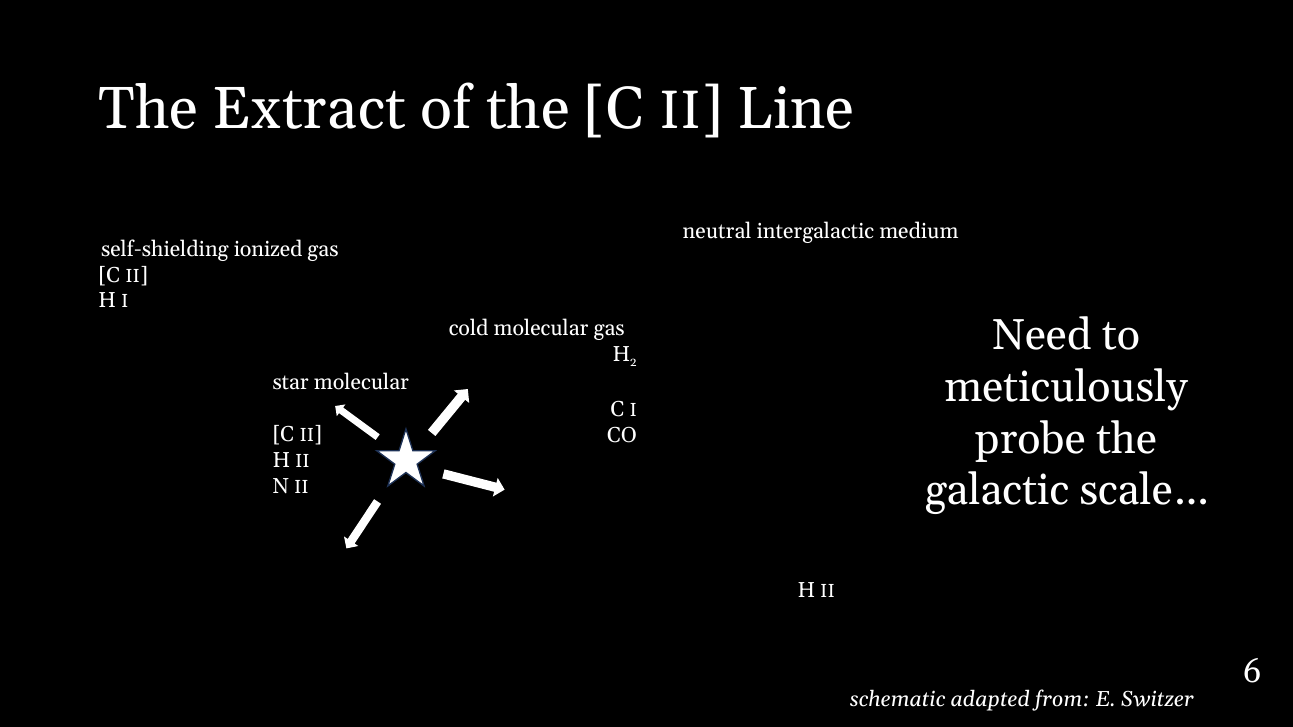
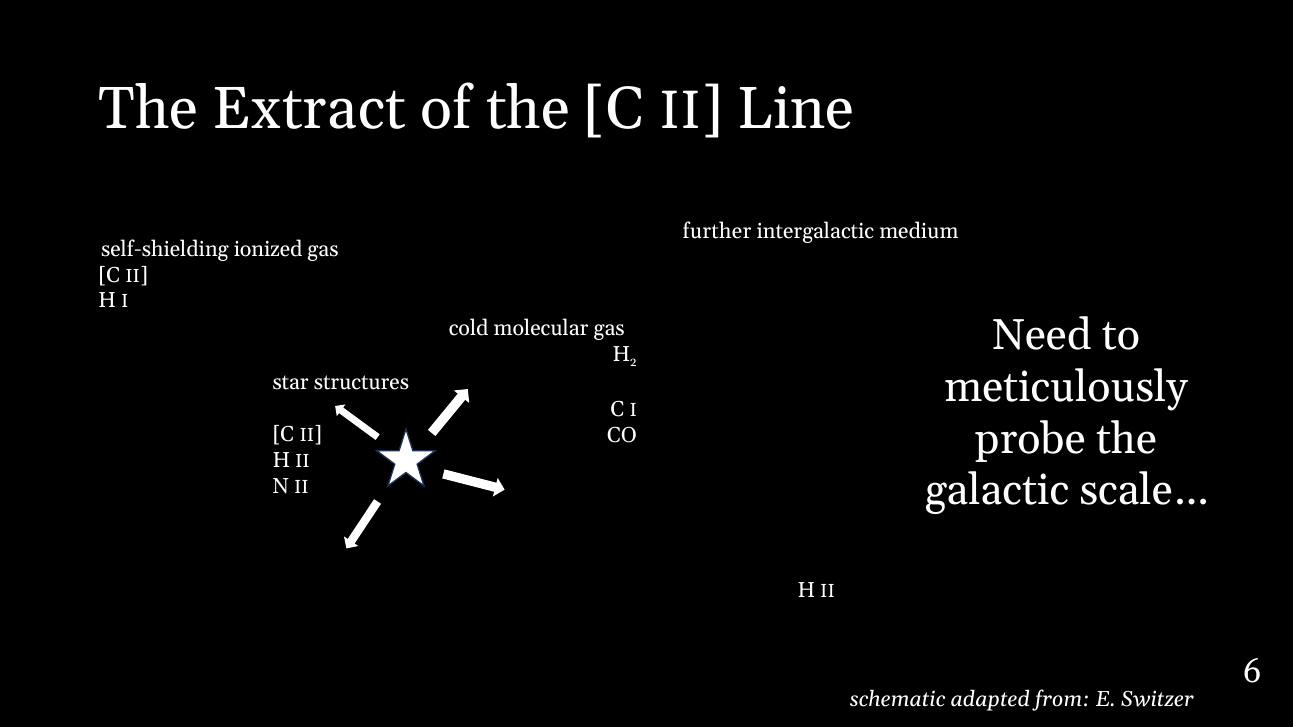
neutral: neutral -> further (717, 231)
star molecular: molecular -> structures (361, 383)
